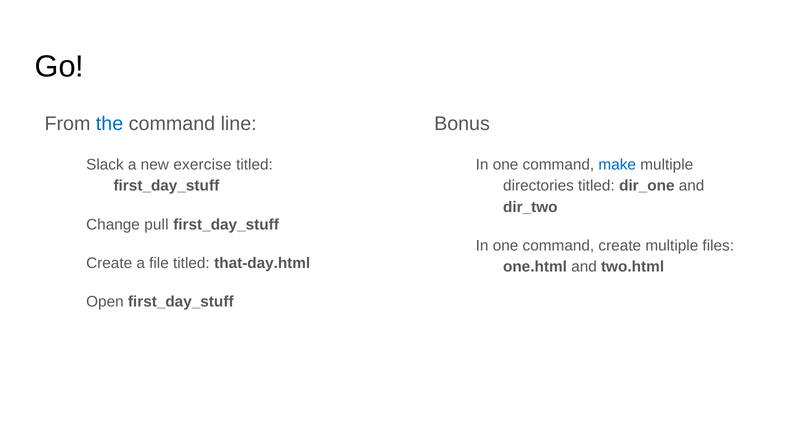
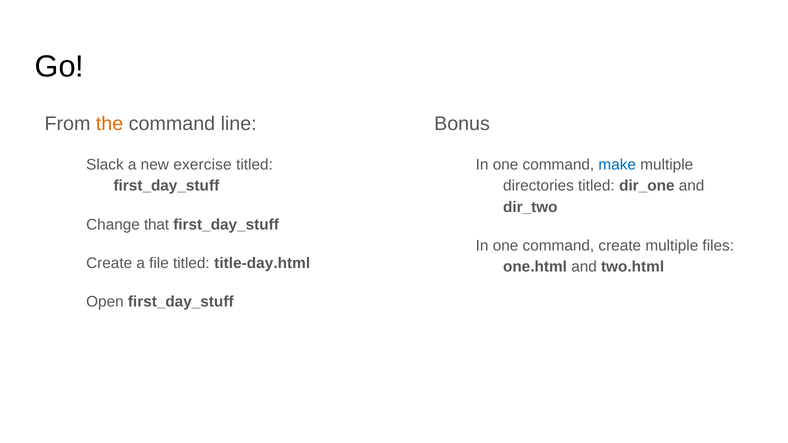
the colour: blue -> orange (110, 124)
pull: pull -> that (157, 225)
that-day.html: that-day.html -> title-day.html (262, 263)
